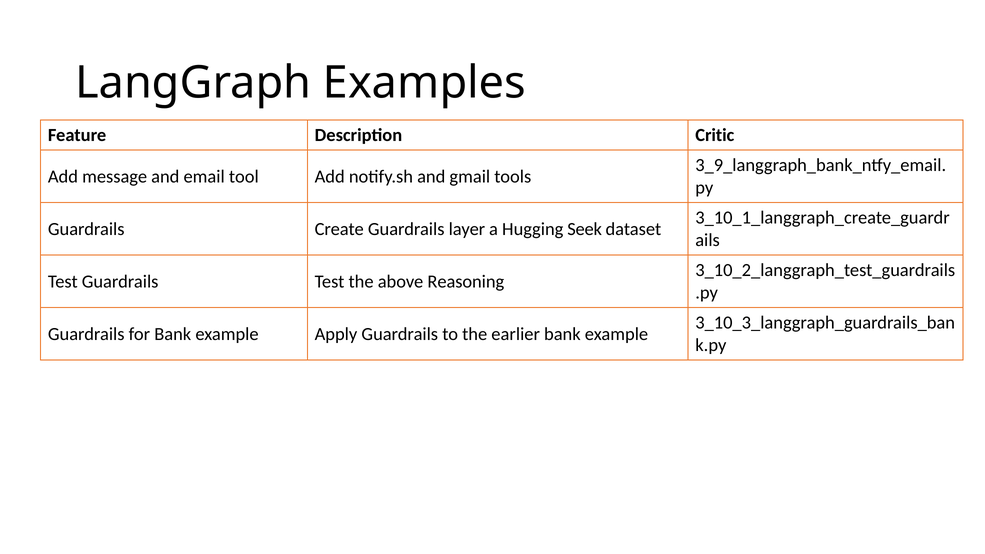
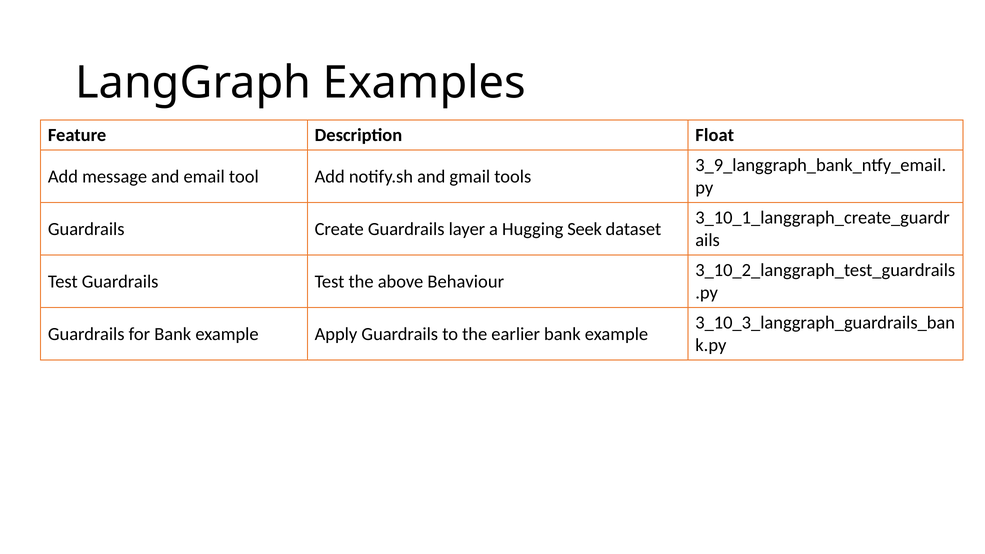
Critic: Critic -> Float (715, 135)
Reasoning: Reasoning -> Behaviour (466, 282)
